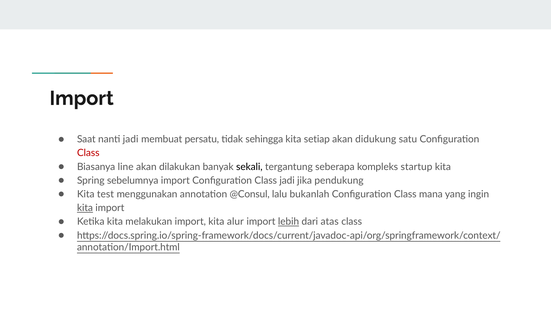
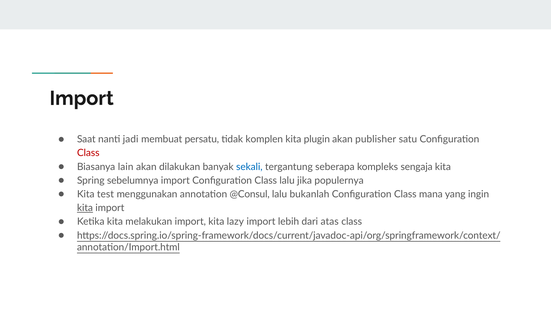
sehingga: sehingga -> komplen (264, 139)
setiap: setiap -> plugin (317, 139)
didukung: didukung -> publisher (376, 139)
line: line -> lain (126, 167)
sekali colour: black -> blue (249, 167)
startup: startup -> sengaja (417, 167)
Class jadi: jadi -> lalu (287, 180)
pendukung: pendukung -> populernya (339, 180)
alur: alur -> lazy (235, 222)
lebih underline: present -> none (289, 222)
